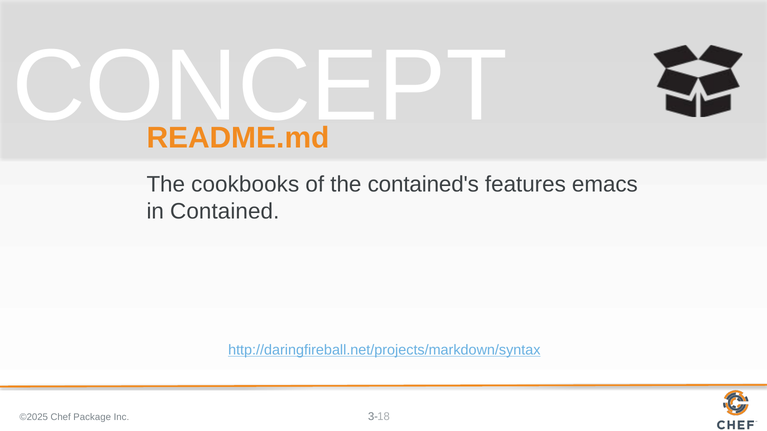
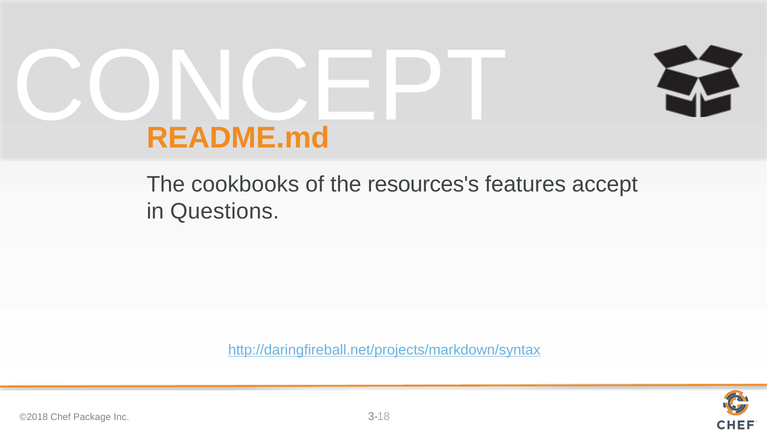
contained's: contained's -> resources's (423, 185)
emacs: emacs -> accept (605, 185)
Contained: Contained -> Questions (225, 212)
©2025: ©2025 -> ©2018 (34, 417)
